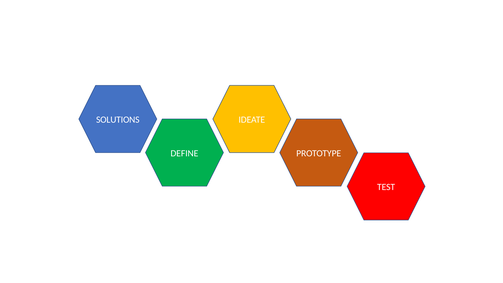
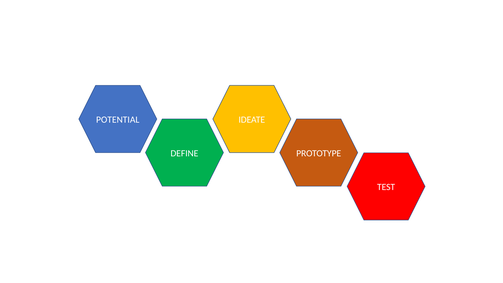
SOLUTIONS: SOLUTIONS -> POTENTIAL (118, 120)
